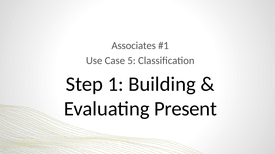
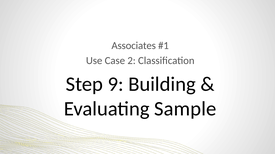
5: 5 -> 2 (132, 61)
1: 1 -> 9 (116, 84)
Present: Present -> Sample (185, 109)
